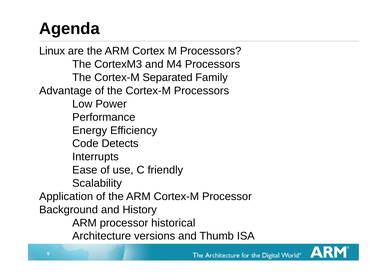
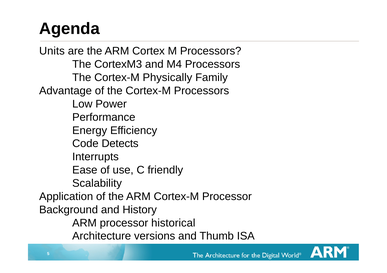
Linux: Linux -> Units (52, 51)
Separated: Separated -> Physically (167, 78)
